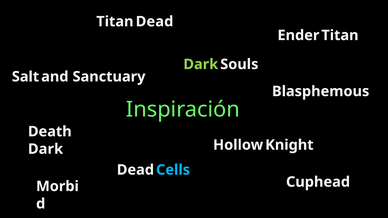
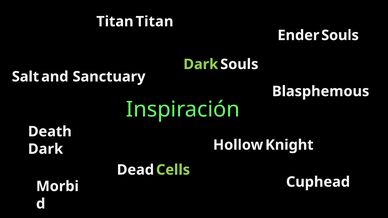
Titan Dead: Dead -> Titan (155, 22)
Ender Titan: Titan -> Souls (340, 35)
Cells colour: light blue -> light green (173, 170)
